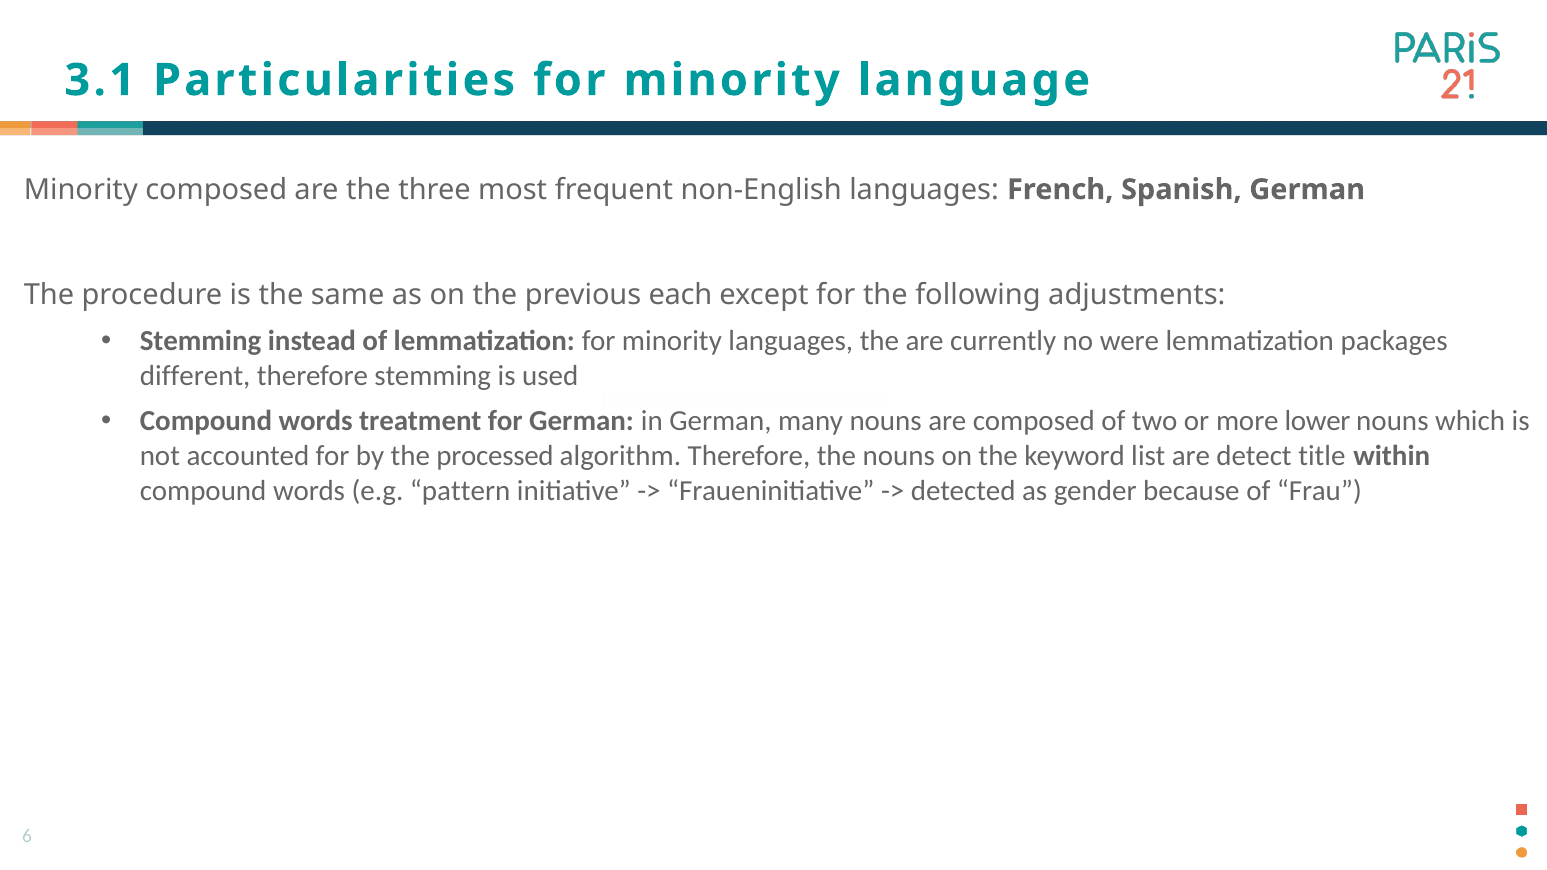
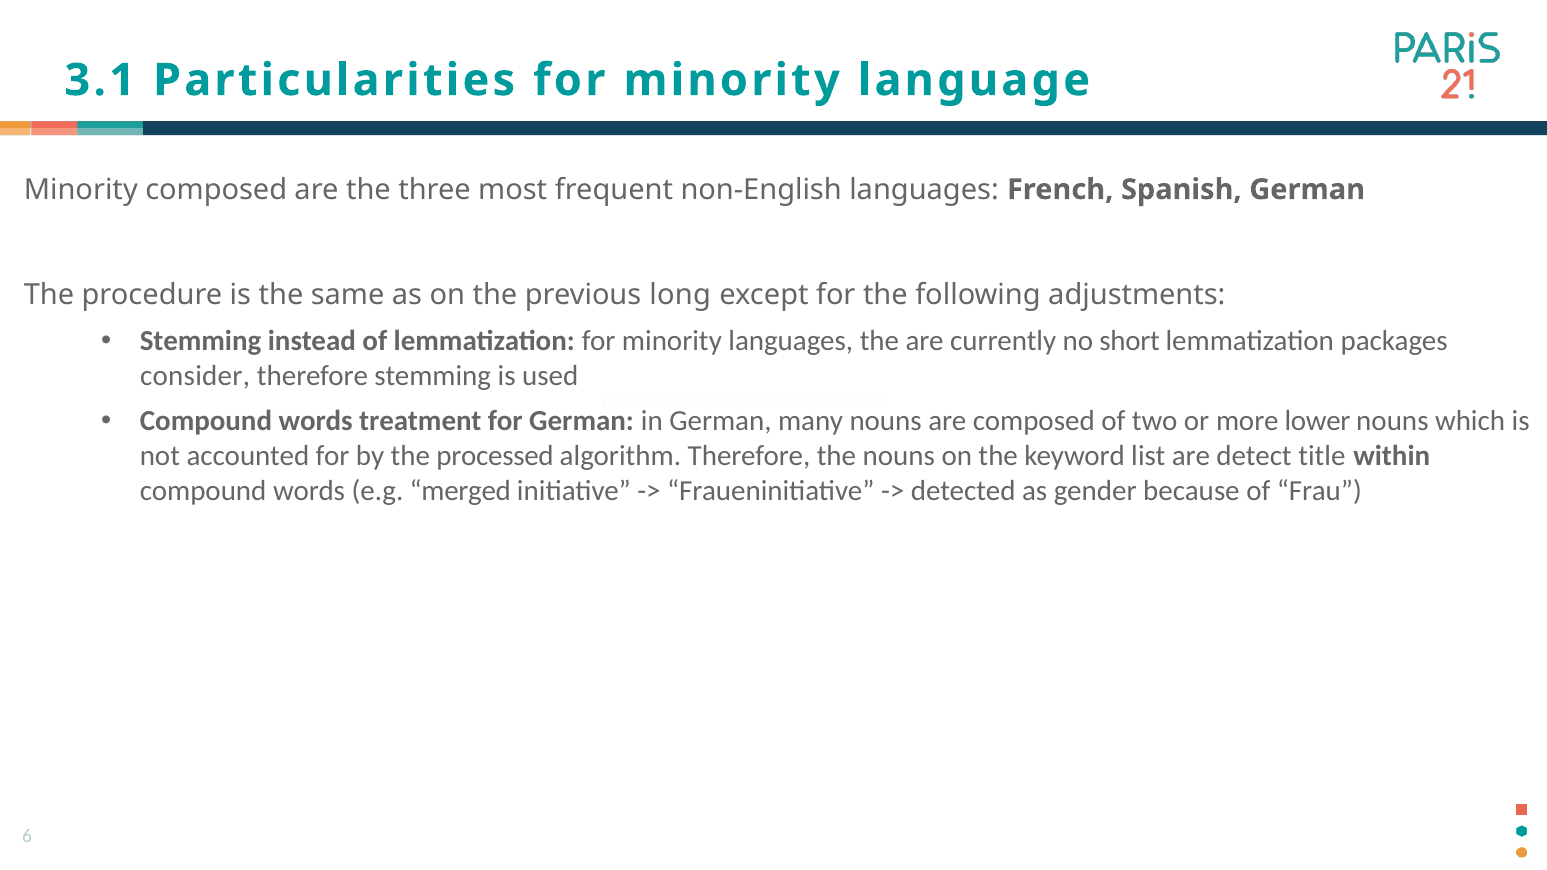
each: each -> long (680, 295)
were: were -> short (1130, 341)
different: different -> consider (195, 376)
pattern: pattern -> merged (460, 491)
